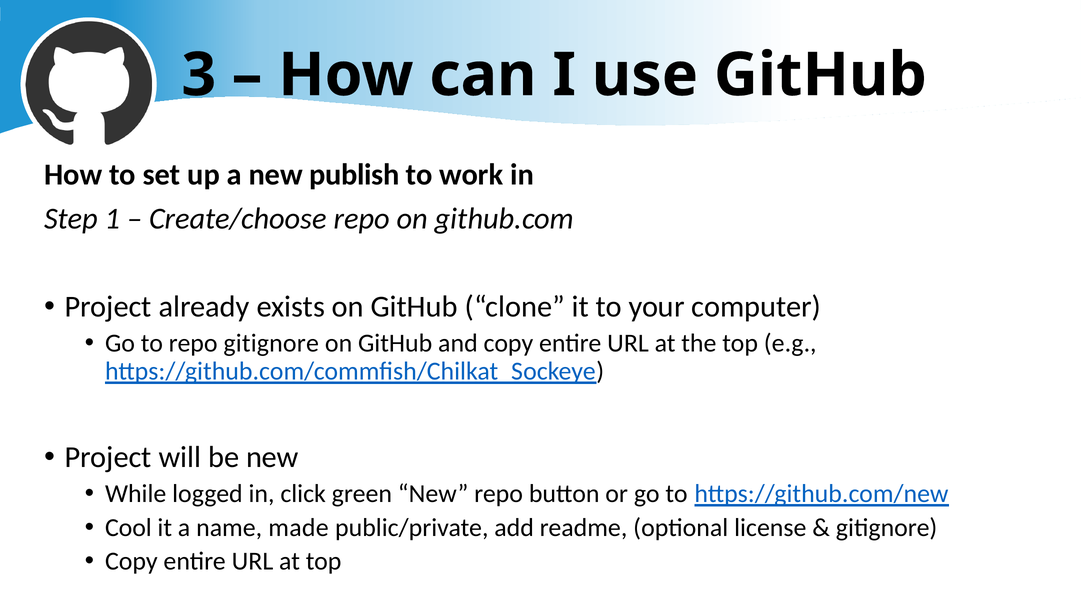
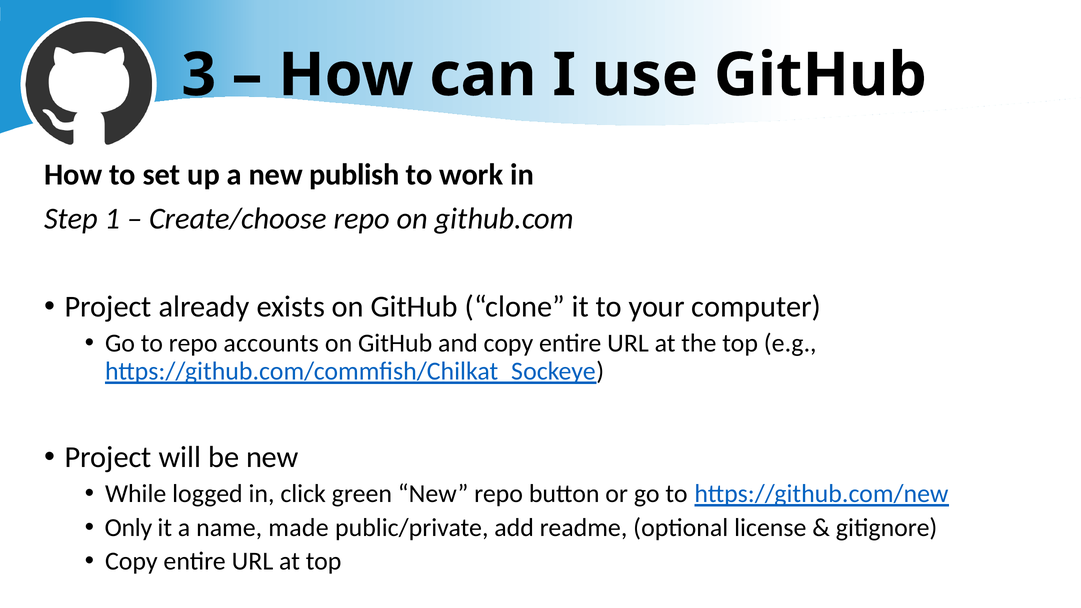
repo gitignore: gitignore -> accounts (271, 343)
Cool: Cool -> Only (128, 528)
